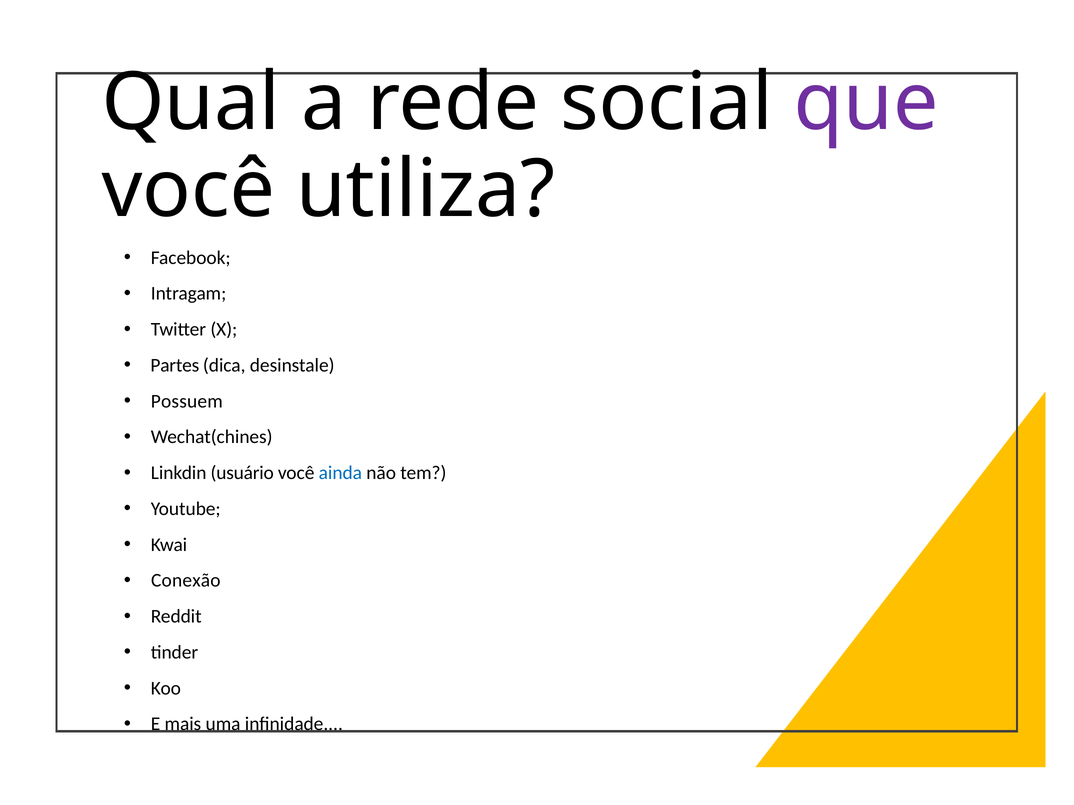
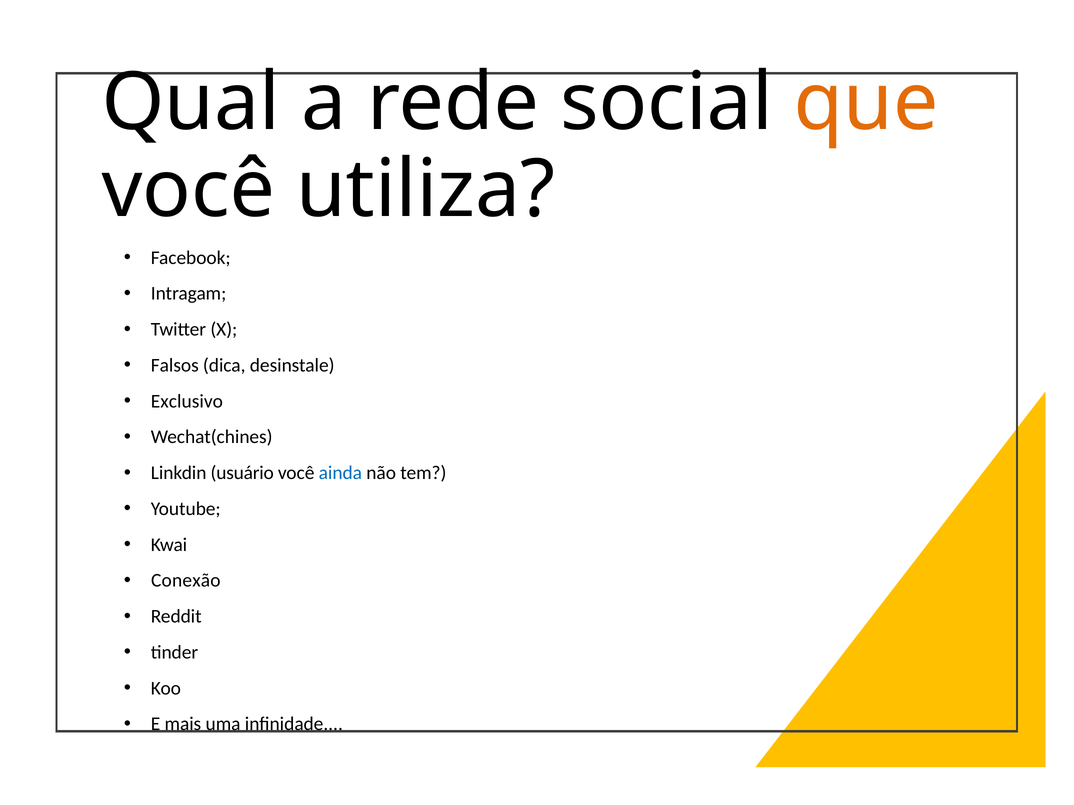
que colour: purple -> orange (866, 103)
Partes: Partes -> Falsos (175, 365)
Possuem: Possuem -> Exclusivo (187, 401)
